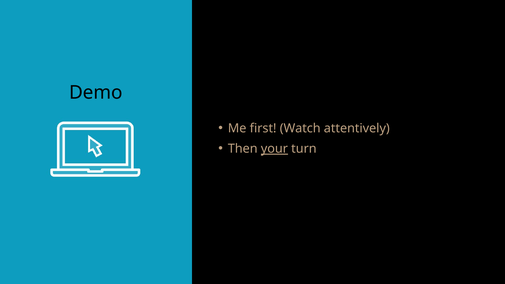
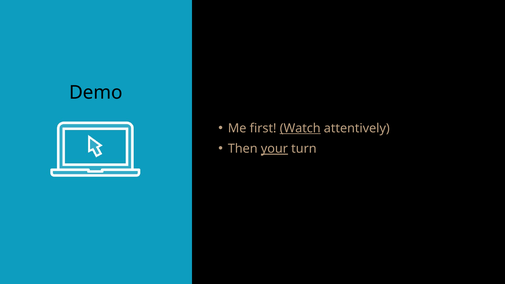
Watch underline: none -> present (300, 128)
